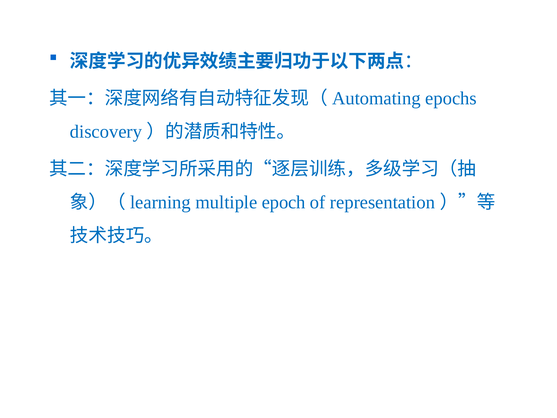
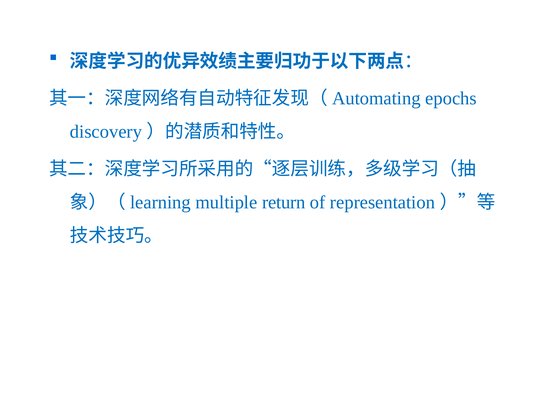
epoch: epoch -> return (284, 202)
